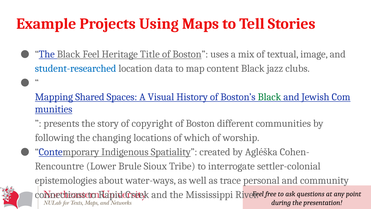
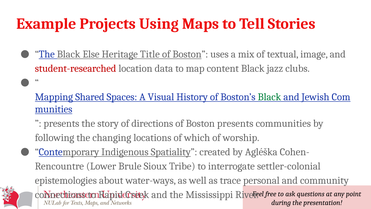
Black Feel: Feel -> Else (91, 54)
student-researched colour: blue -> red (76, 68)
copyright: copyright -> directions (152, 123)
Boston different: different -> presents (235, 123)
